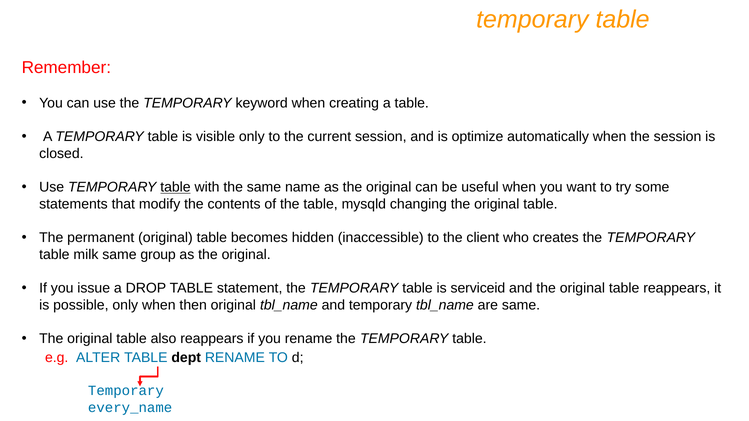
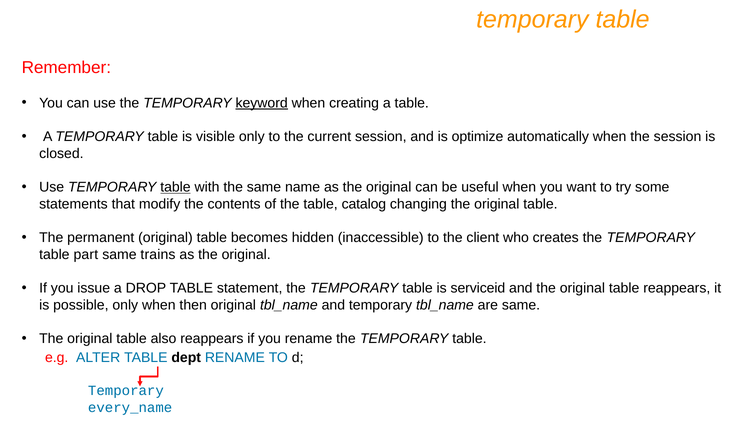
keyword underline: none -> present (262, 103)
mysqld: mysqld -> catalog (364, 204)
milk: milk -> part (86, 255)
group: group -> trains (158, 255)
